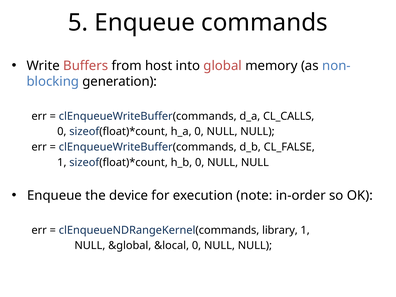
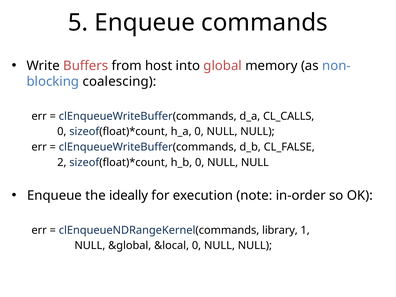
generation: generation -> coalescing (120, 82)
1: 1 -> 2 (62, 162)
device: device -> ideally (129, 196)
